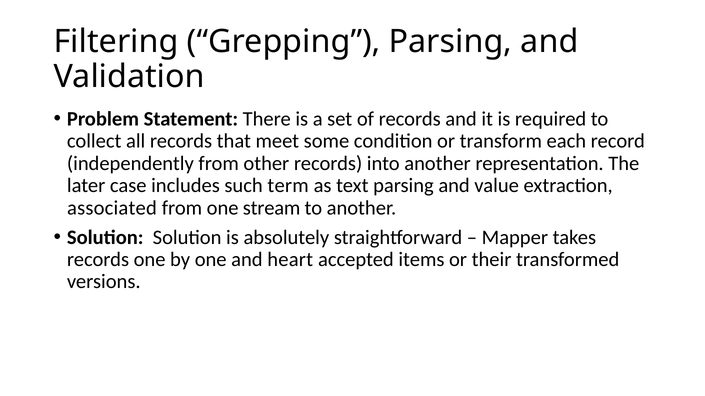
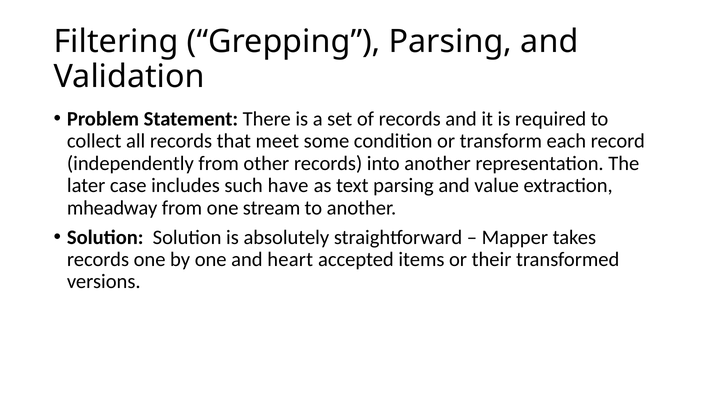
term: term -> have (288, 186)
associated: associated -> mheadway (112, 208)
